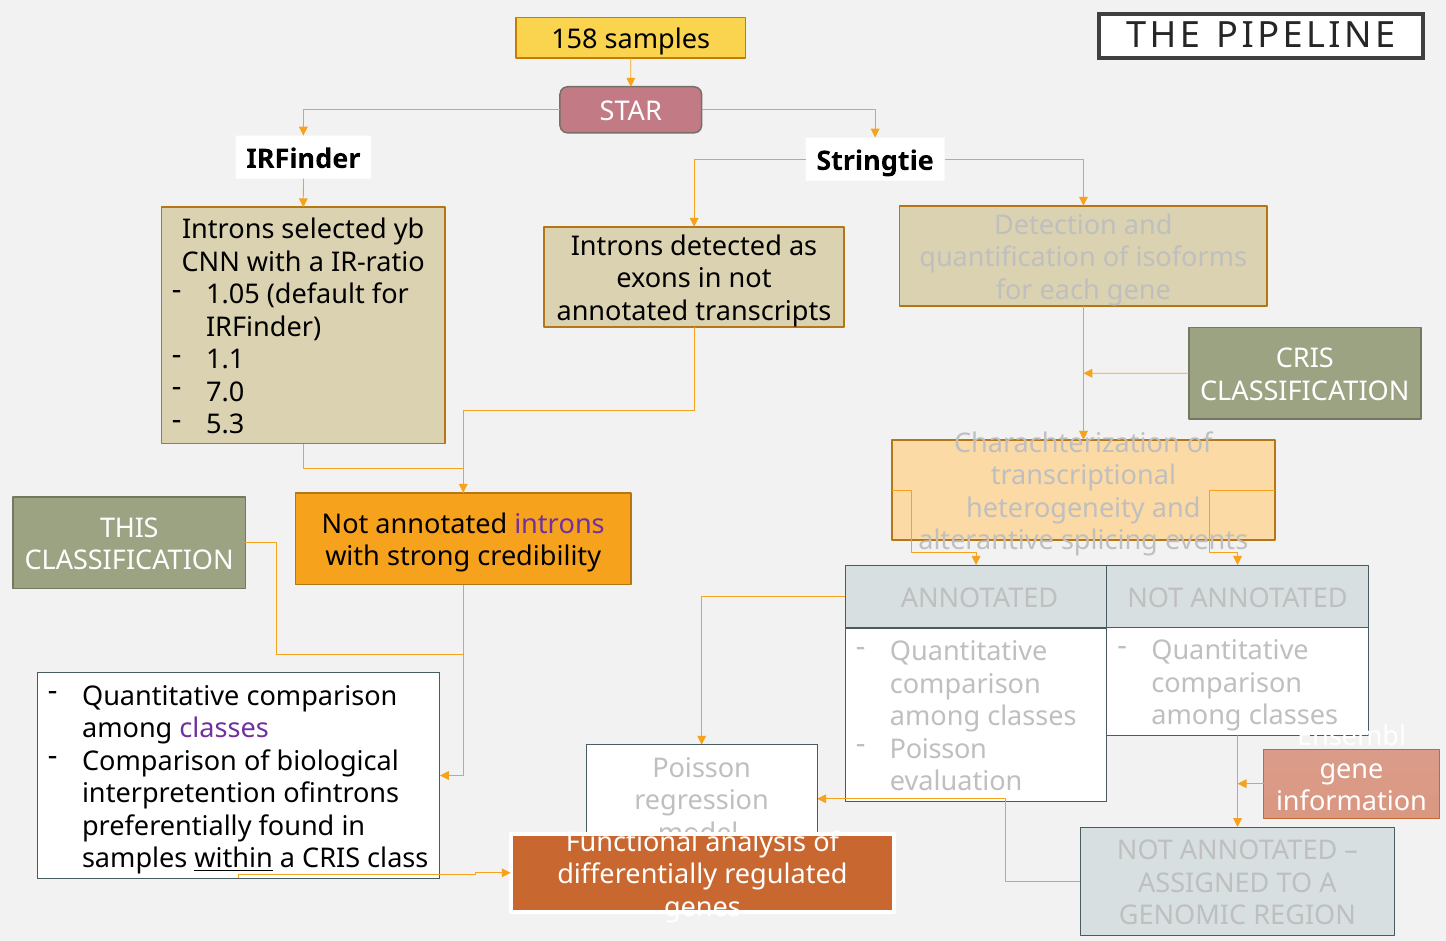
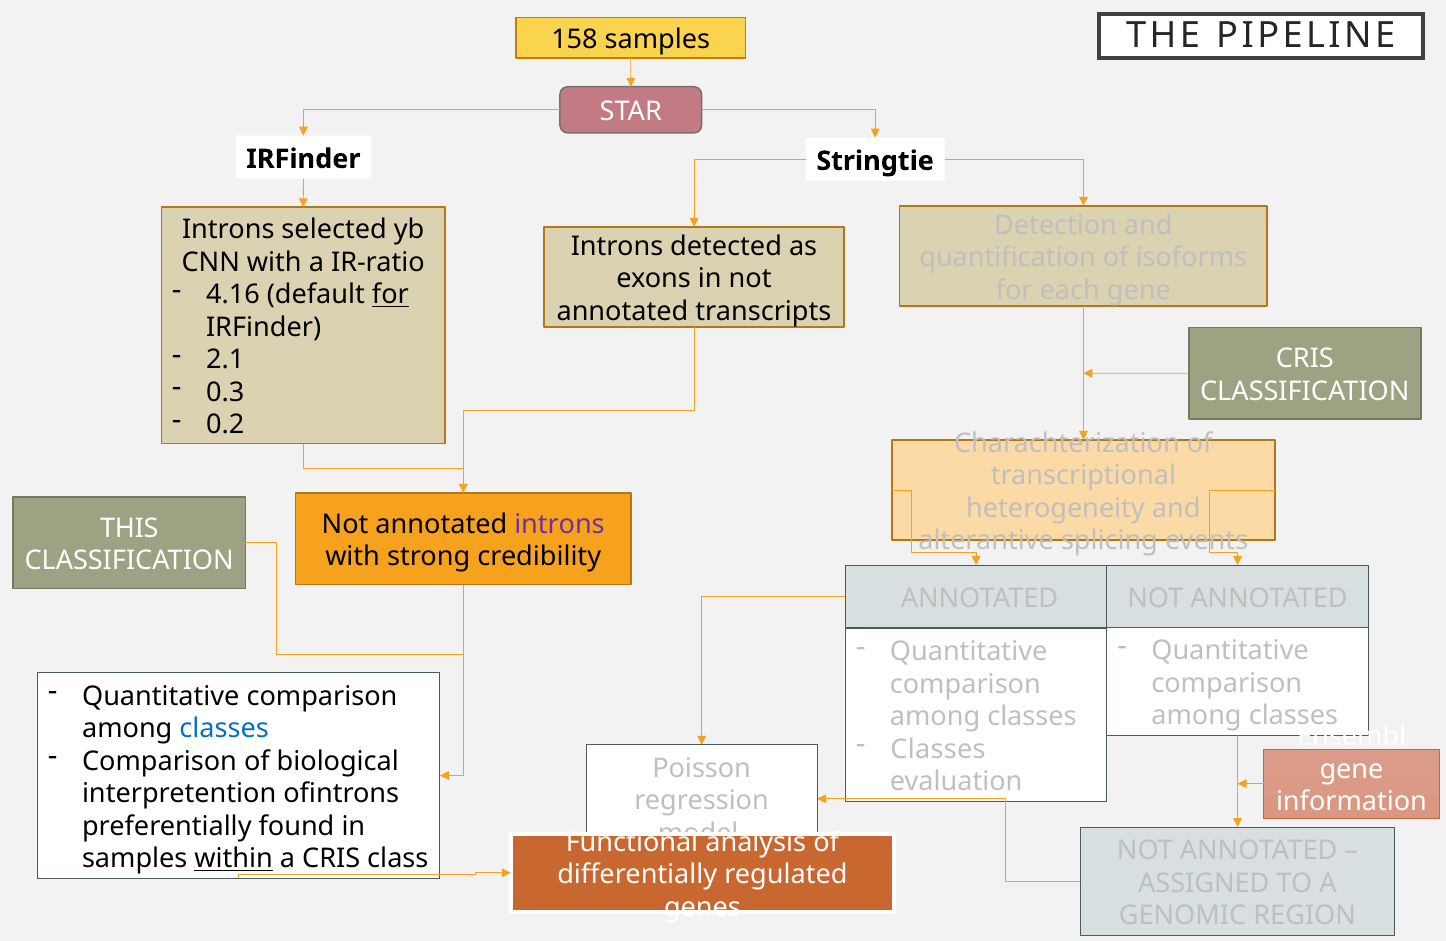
1.05: 1.05 -> 4.16 (233, 295)
for underline: none -> present (390, 295)
1.1: 1.1 -> 2.1 (225, 360)
7.0: 7.0 -> 0.3 (225, 392)
5.3: 5.3 -> 0.2 (225, 425)
classes colour: purple -> blue (224, 729)
Poisson: Poisson -> Classes (938, 749)
